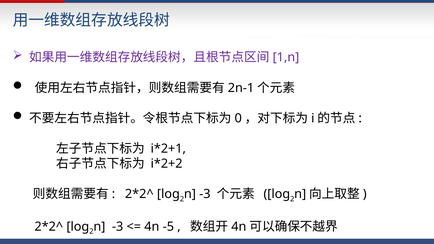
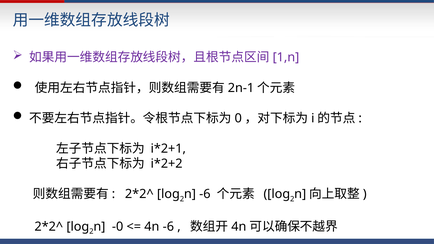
-3: -3 -> -6 (205, 194)
-3: -3 -> -0 (118, 227)
4n -5: -5 -> -6 (168, 227)
